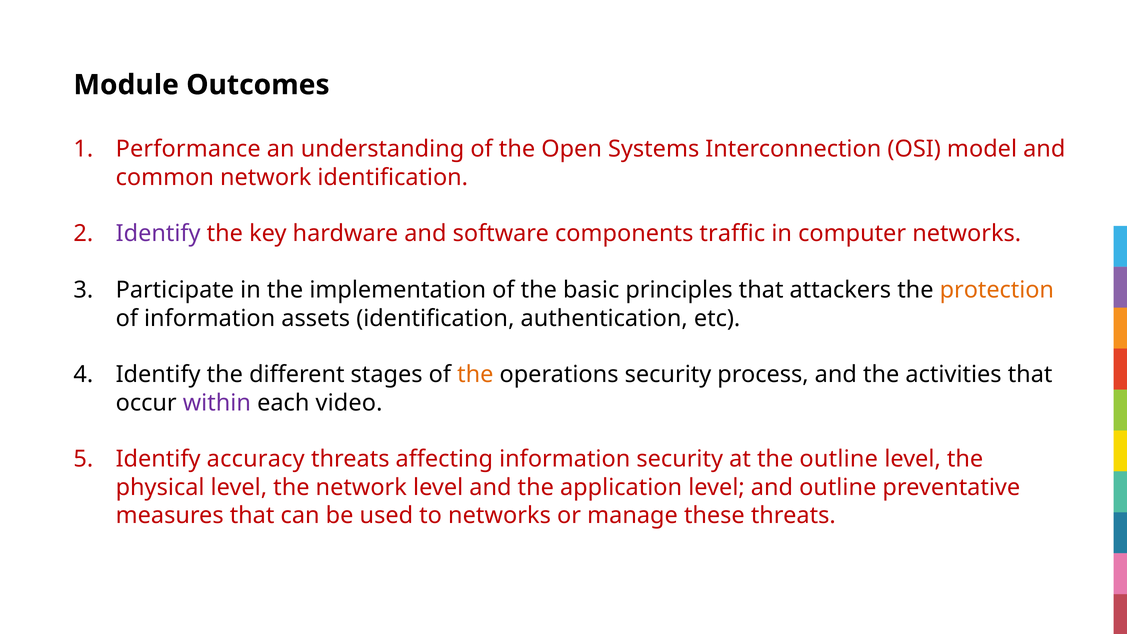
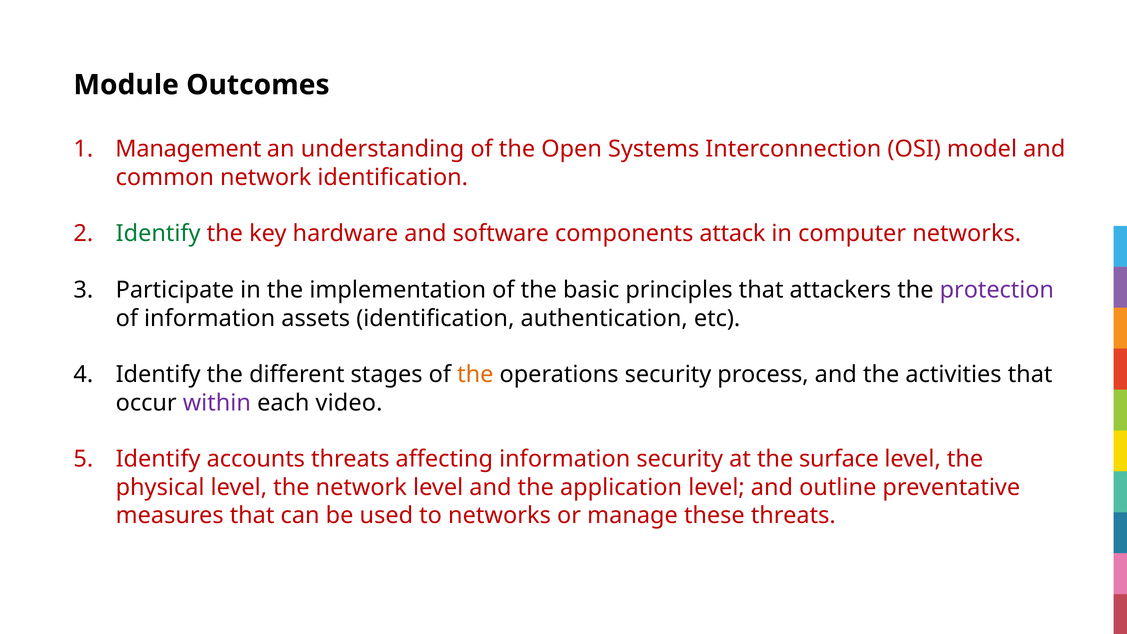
Performance: Performance -> Management (188, 149)
Identify colour: purple -> green (158, 234)
traffic: traffic -> attack (732, 234)
protection colour: orange -> purple (997, 290)
accuracy: accuracy -> accounts (256, 459)
the outline: outline -> surface (839, 459)
